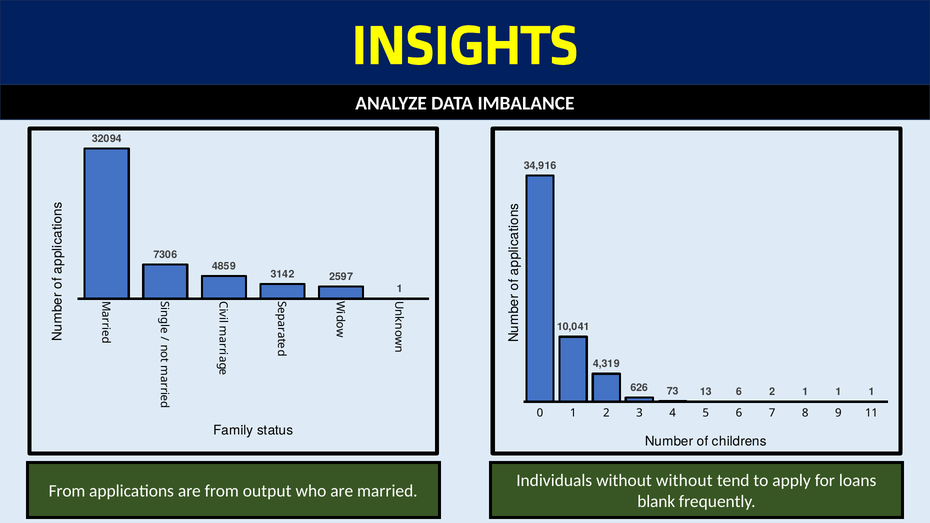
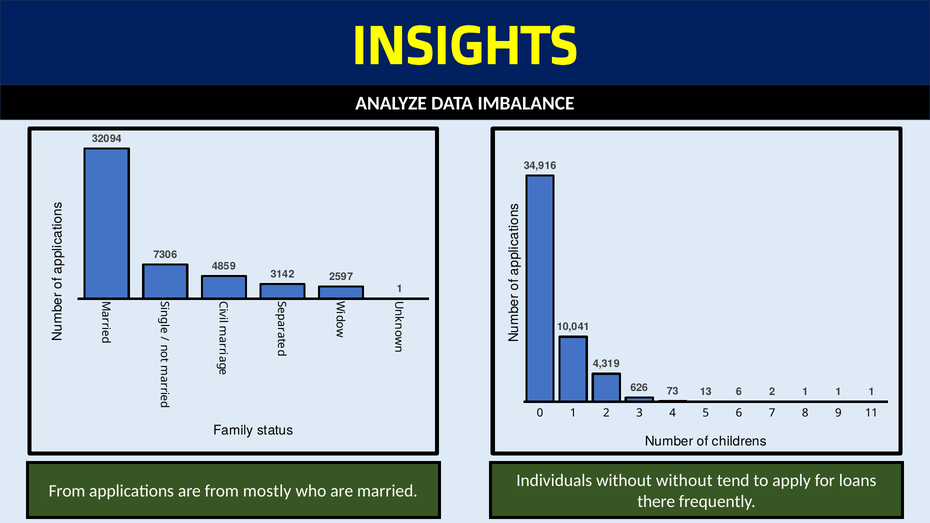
output: output -> mostly (267, 491)
blank: blank -> there (656, 502)
